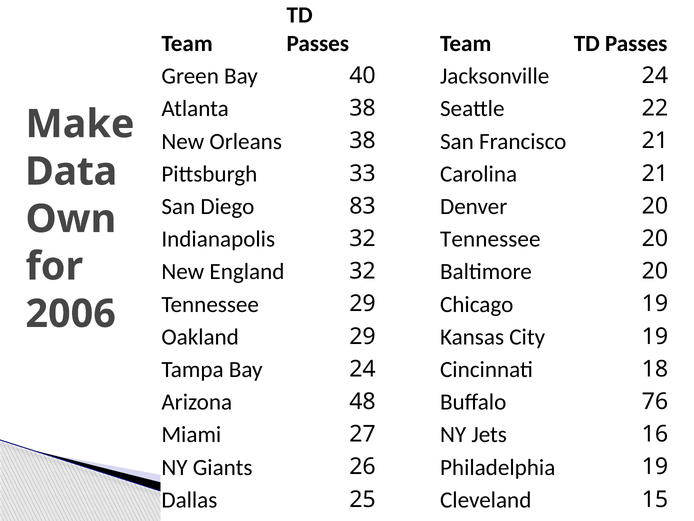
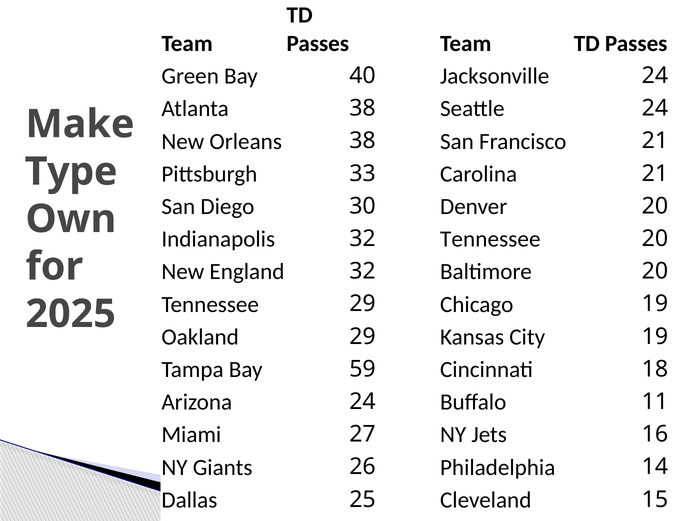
Seattle 22: 22 -> 24 (655, 108)
Data: Data -> Type (71, 171)
83: 83 -> 30 (362, 206)
2006: 2006 -> 2025 (71, 314)
Bay 24: 24 -> 59 (362, 369)
Arizona 48: 48 -> 24 (362, 401)
76: 76 -> 11 (655, 401)
Philadelphia 19: 19 -> 14 (655, 466)
